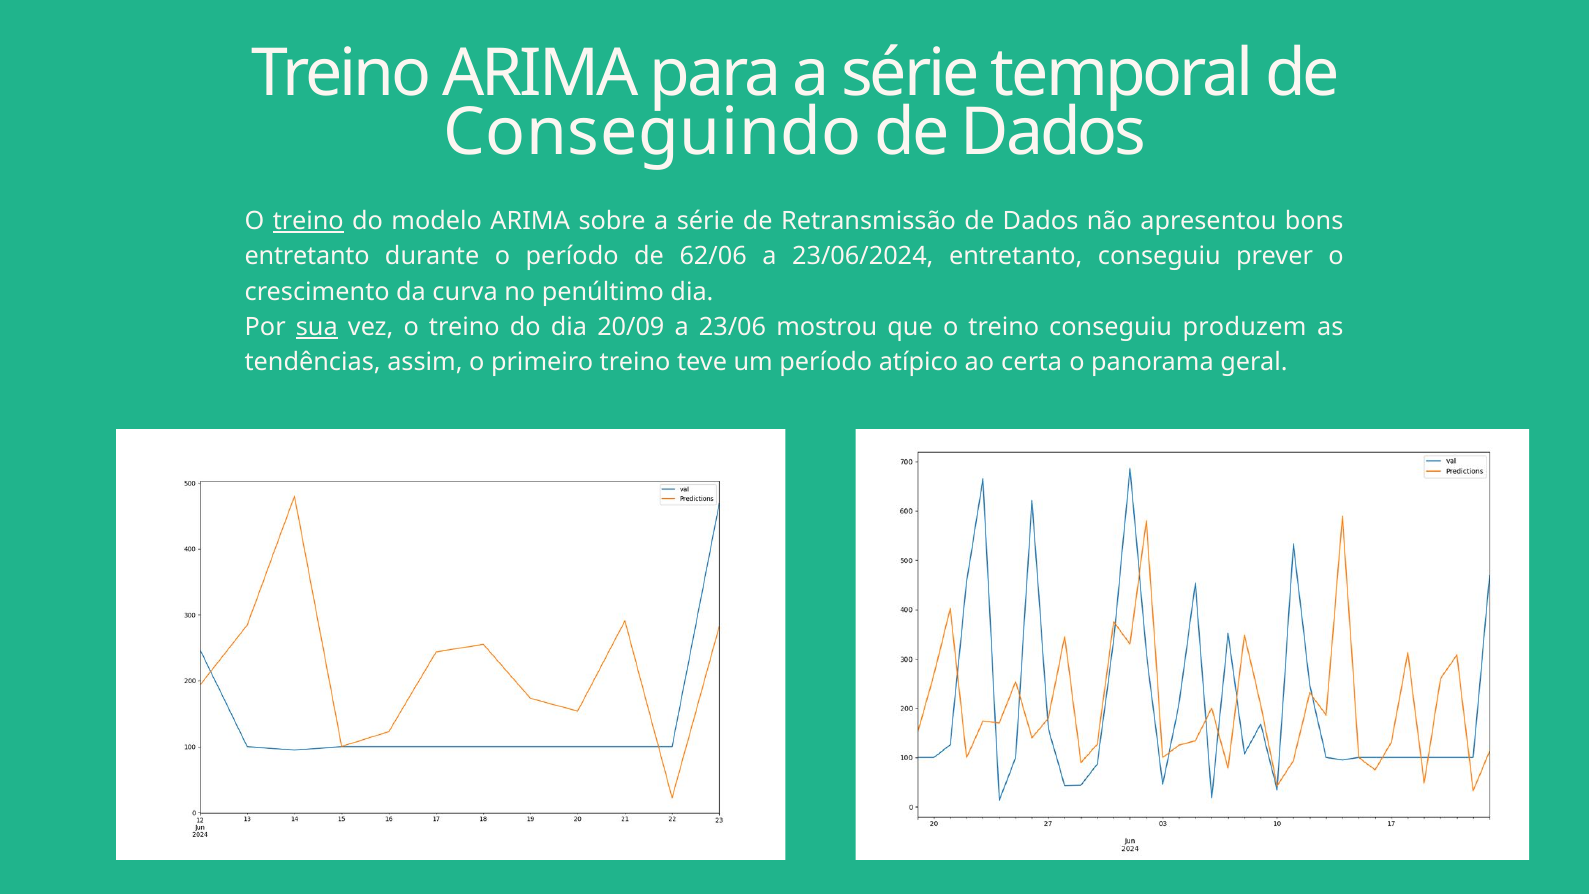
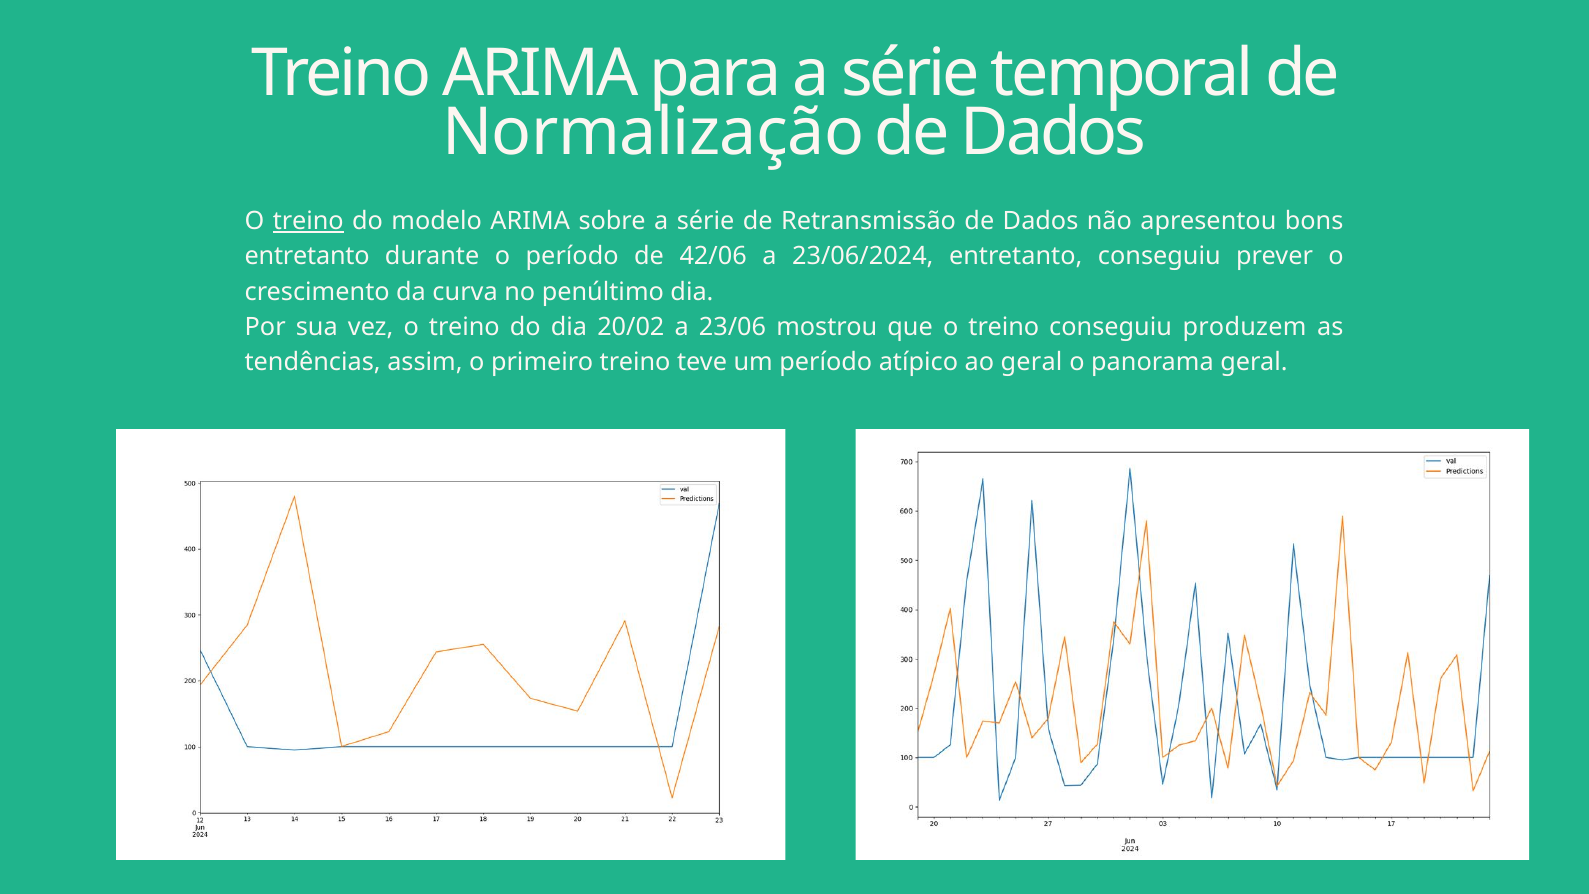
Conseguindo: Conseguindo -> Normalização (653, 133)
62/06: 62/06 -> 42/06 (713, 256)
sua underline: present -> none (317, 327)
20/09: 20/09 -> 20/02 (631, 327)
ao certa: certa -> geral (1032, 362)
